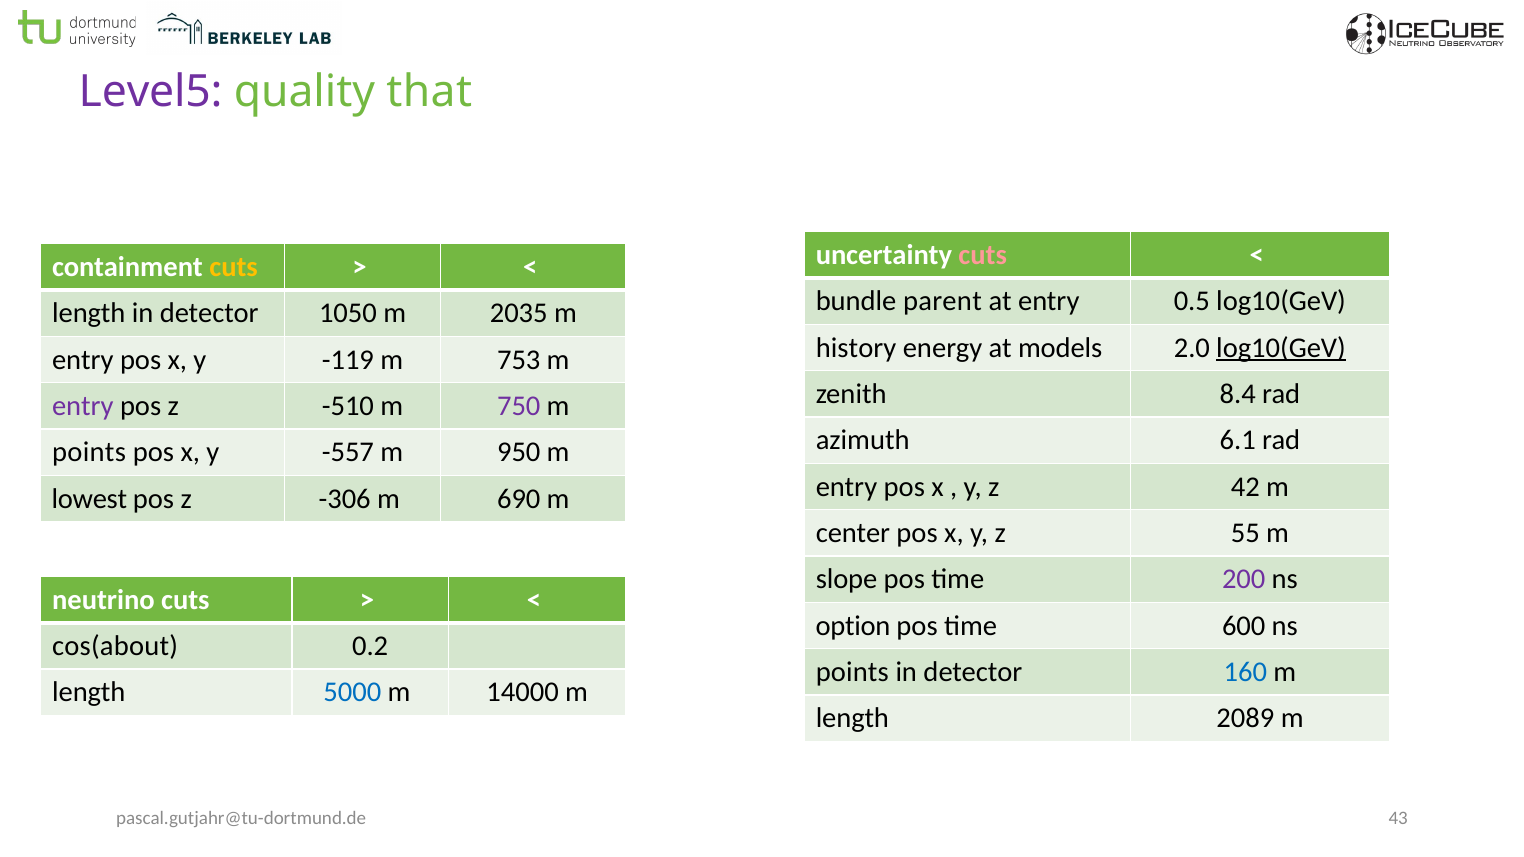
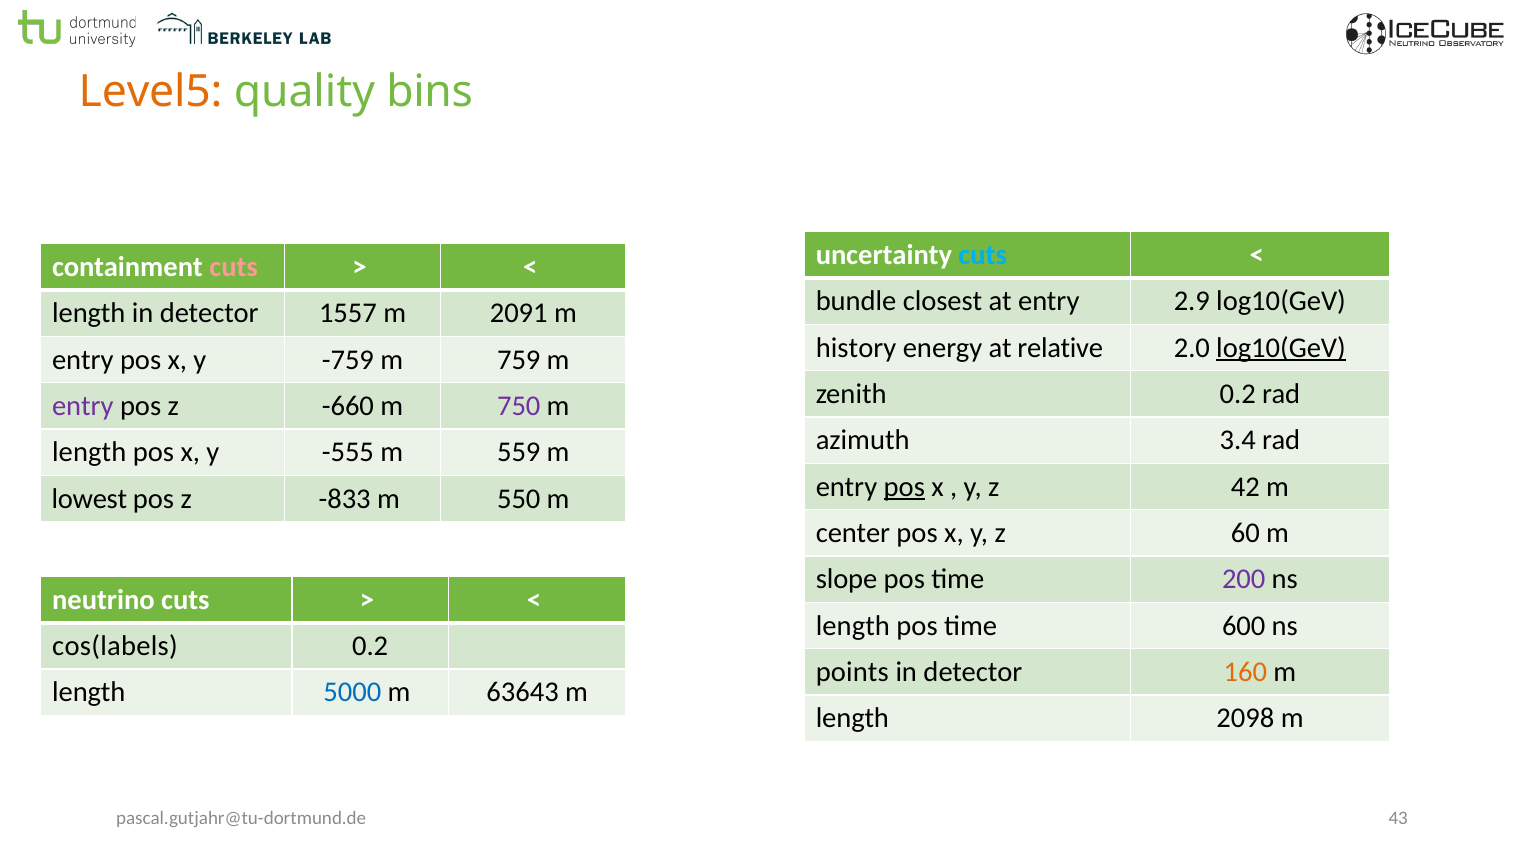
Level5 colour: purple -> orange (151, 92)
that: that -> bins (430, 92)
cuts colour: pink -> light blue (983, 255)
cuts colour: yellow -> pink (234, 267)
parent: parent -> closest (943, 302)
0.5: 0.5 -> 2.9 (1192, 302)
1050: 1050 -> 1557 (348, 313)
2035: 2035 -> 2091 (519, 313)
models: models -> relative (1060, 348)
-119: -119 -> -759 (348, 360)
753: 753 -> 759 (519, 360)
zenith 8.4: 8.4 -> 0.2 (1238, 394)
-510: -510 -> -660 (348, 406)
6.1: 6.1 -> 3.4 (1238, 441)
points: points -> length (89, 453)
-557: -557 -> -555 (348, 453)
950: 950 -> 559 (519, 453)
pos underline: none -> present (904, 487)
-306: -306 -> -833 (345, 499)
690: 690 -> 550 (519, 499)
55: 55 -> 60 (1245, 533)
option: option -> length (853, 626)
cos(about: cos(about -> cos(labels (115, 646)
160 colour: blue -> orange (1245, 672)
14000: 14000 -> 63643 (523, 693)
2089: 2089 -> 2098 (1245, 719)
